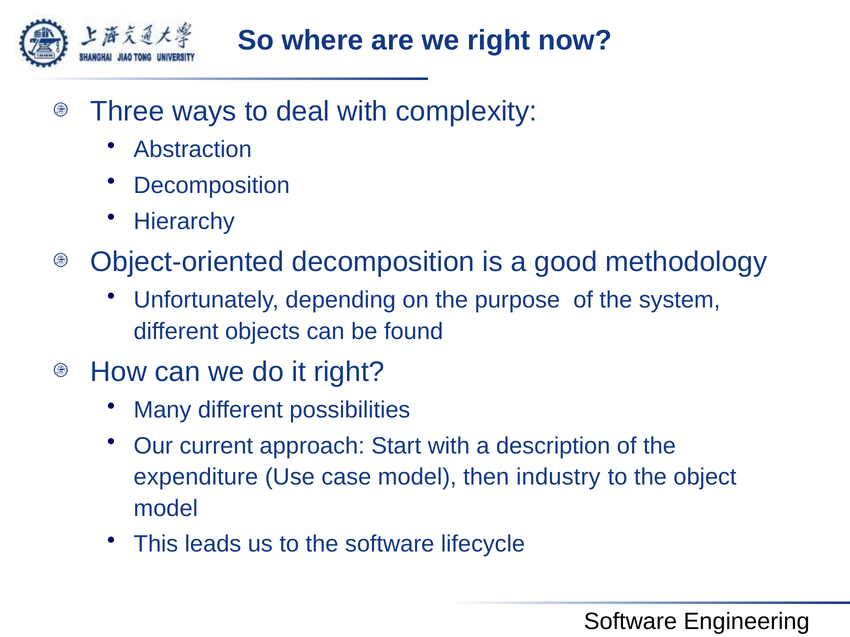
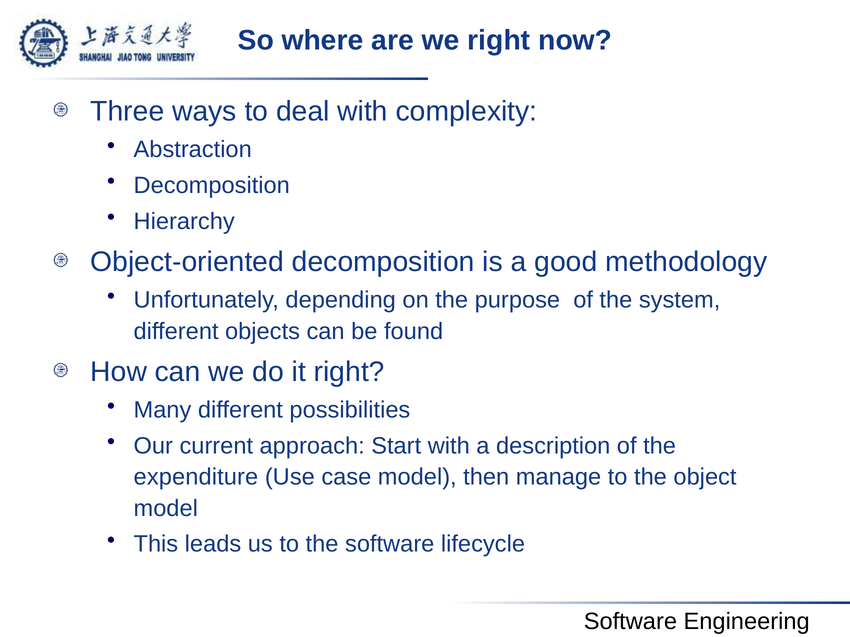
industry: industry -> manage (559, 478)
